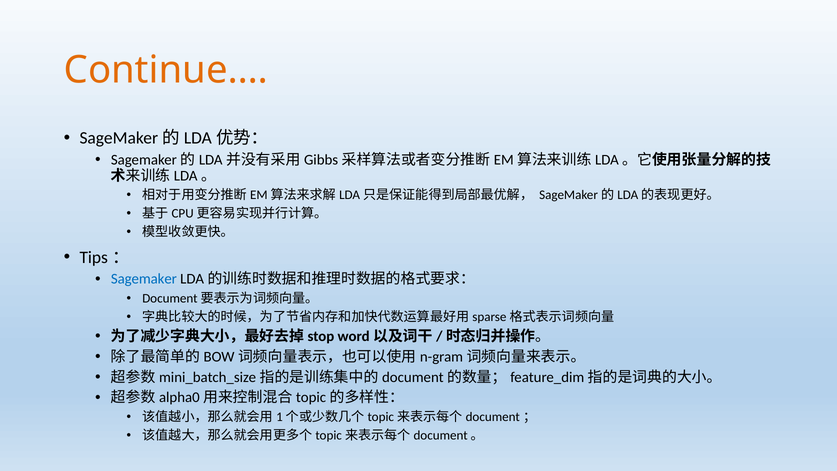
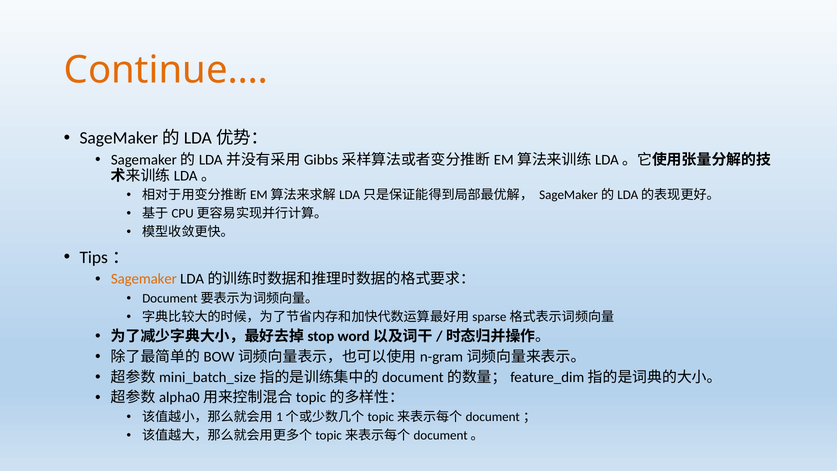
Sagemaker colour: blue -> orange (144, 279)
